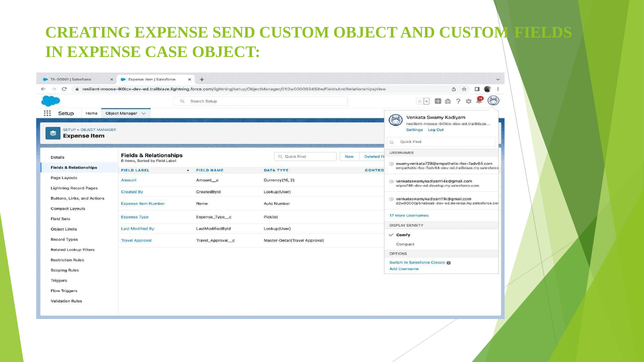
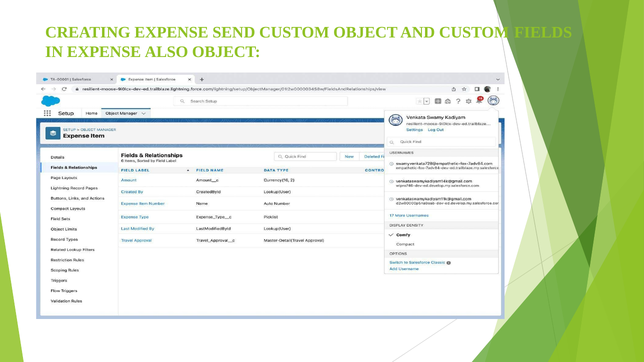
CASE: CASE -> ALSO (166, 52)
